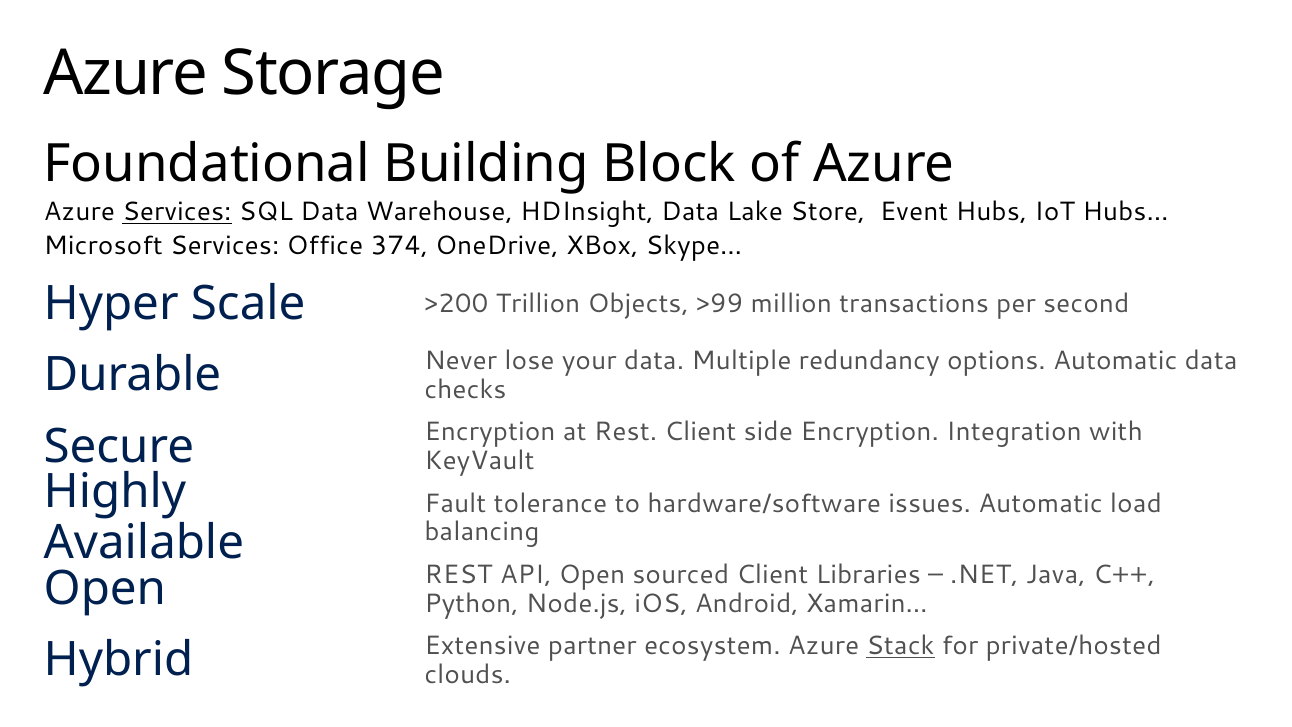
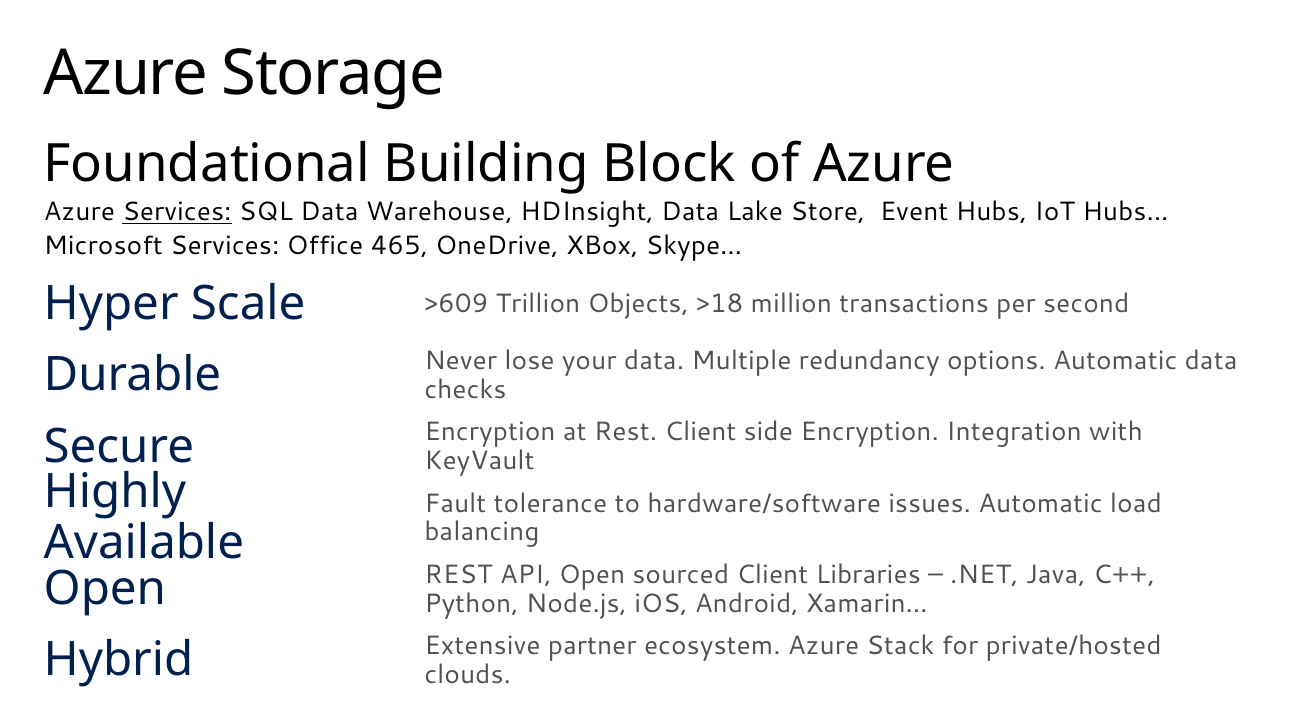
374: 374 -> 465 (399, 246)
>200: >200 -> >609 (456, 304)
>99: >99 -> >18 (720, 304)
Stack underline: present -> none (900, 646)
